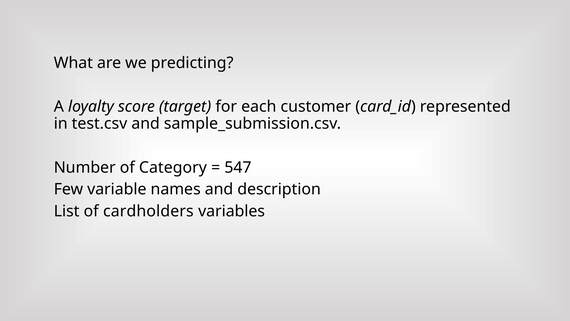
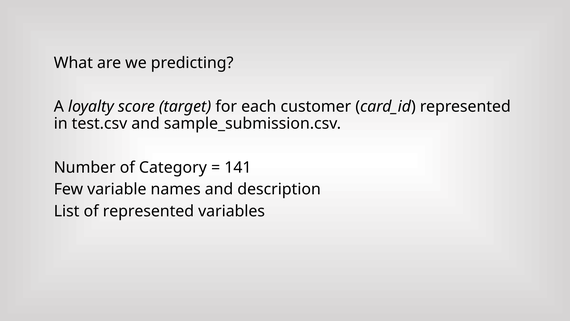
547: 547 -> 141 (238, 167)
of cardholders: cardholders -> represented (148, 211)
